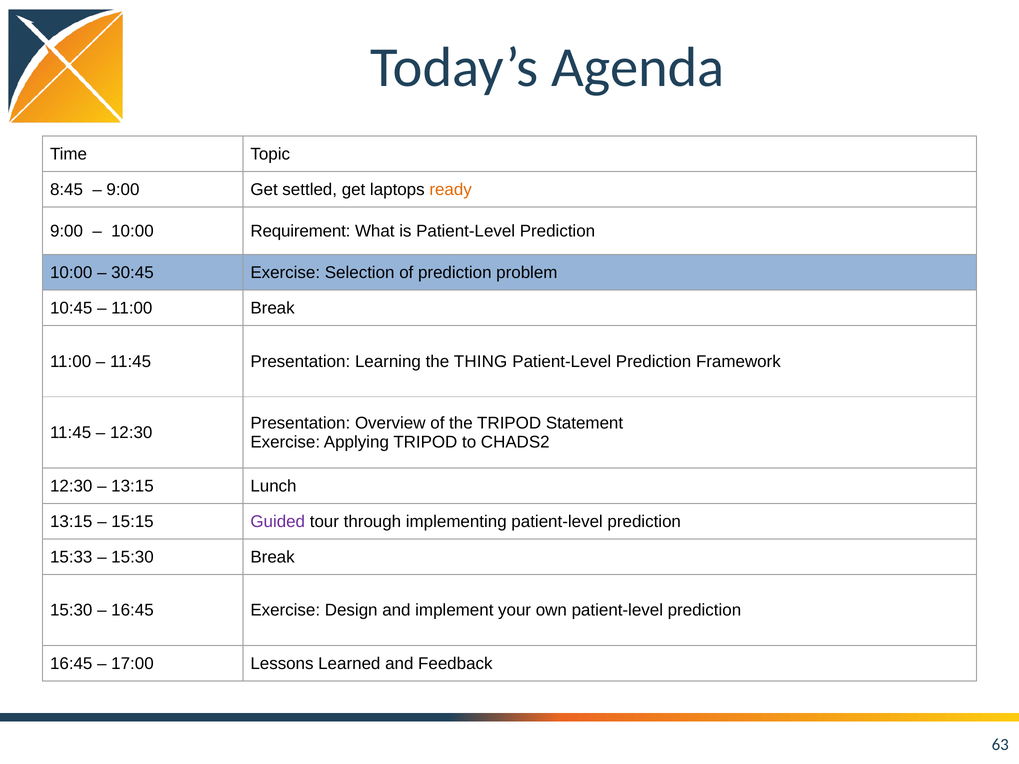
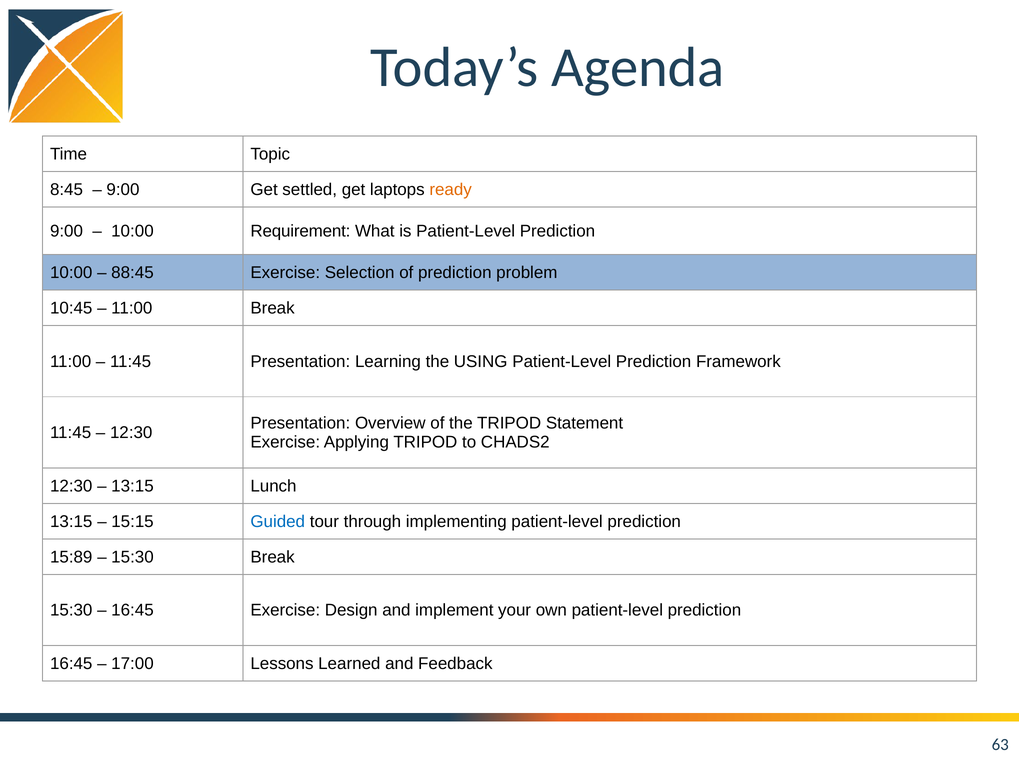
30:45: 30:45 -> 88:45 (132, 273)
THING: THING -> USING (481, 362)
Guided colour: purple -> blue (278, 522)
15:33: 15:33 -> 15:89 (71, 557)
